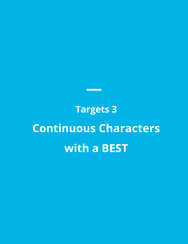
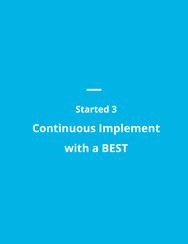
Targets: Targets -> Started (92, 109)
Characters: Characters -> Implement (129, 128)
